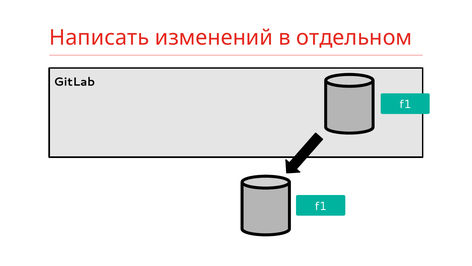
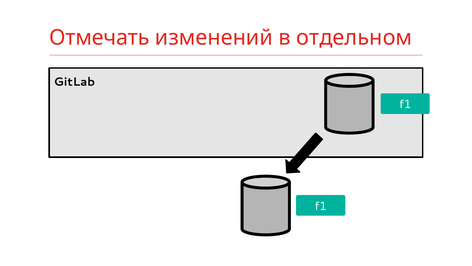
Написать: Написать -> Отмечать (99, 38)
